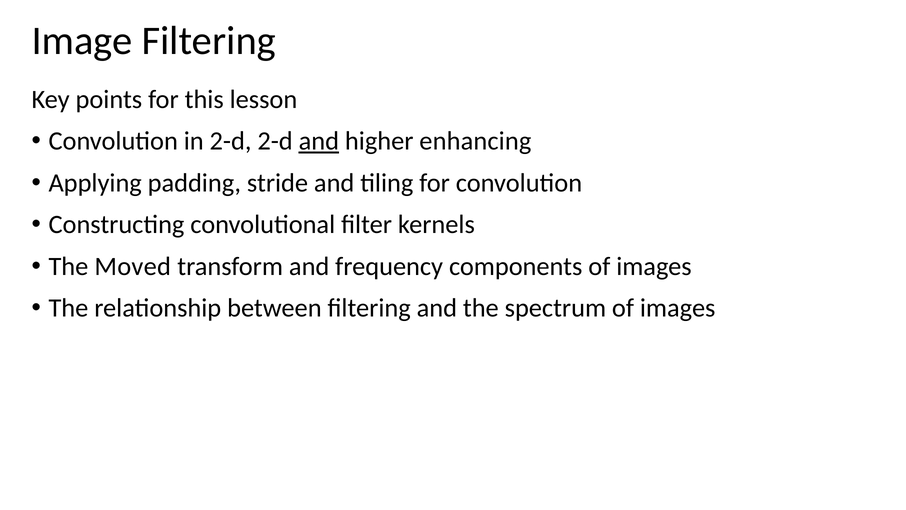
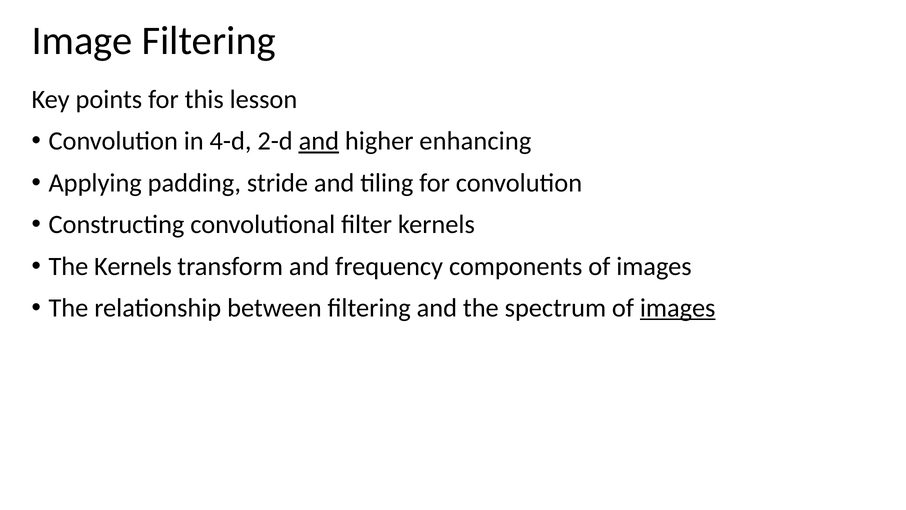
in 2-d: 2-d -> 4-d (231, 141)
The Moved: Moved -> Kernels (133, 266)
images underline: none -> present (678, 308)
